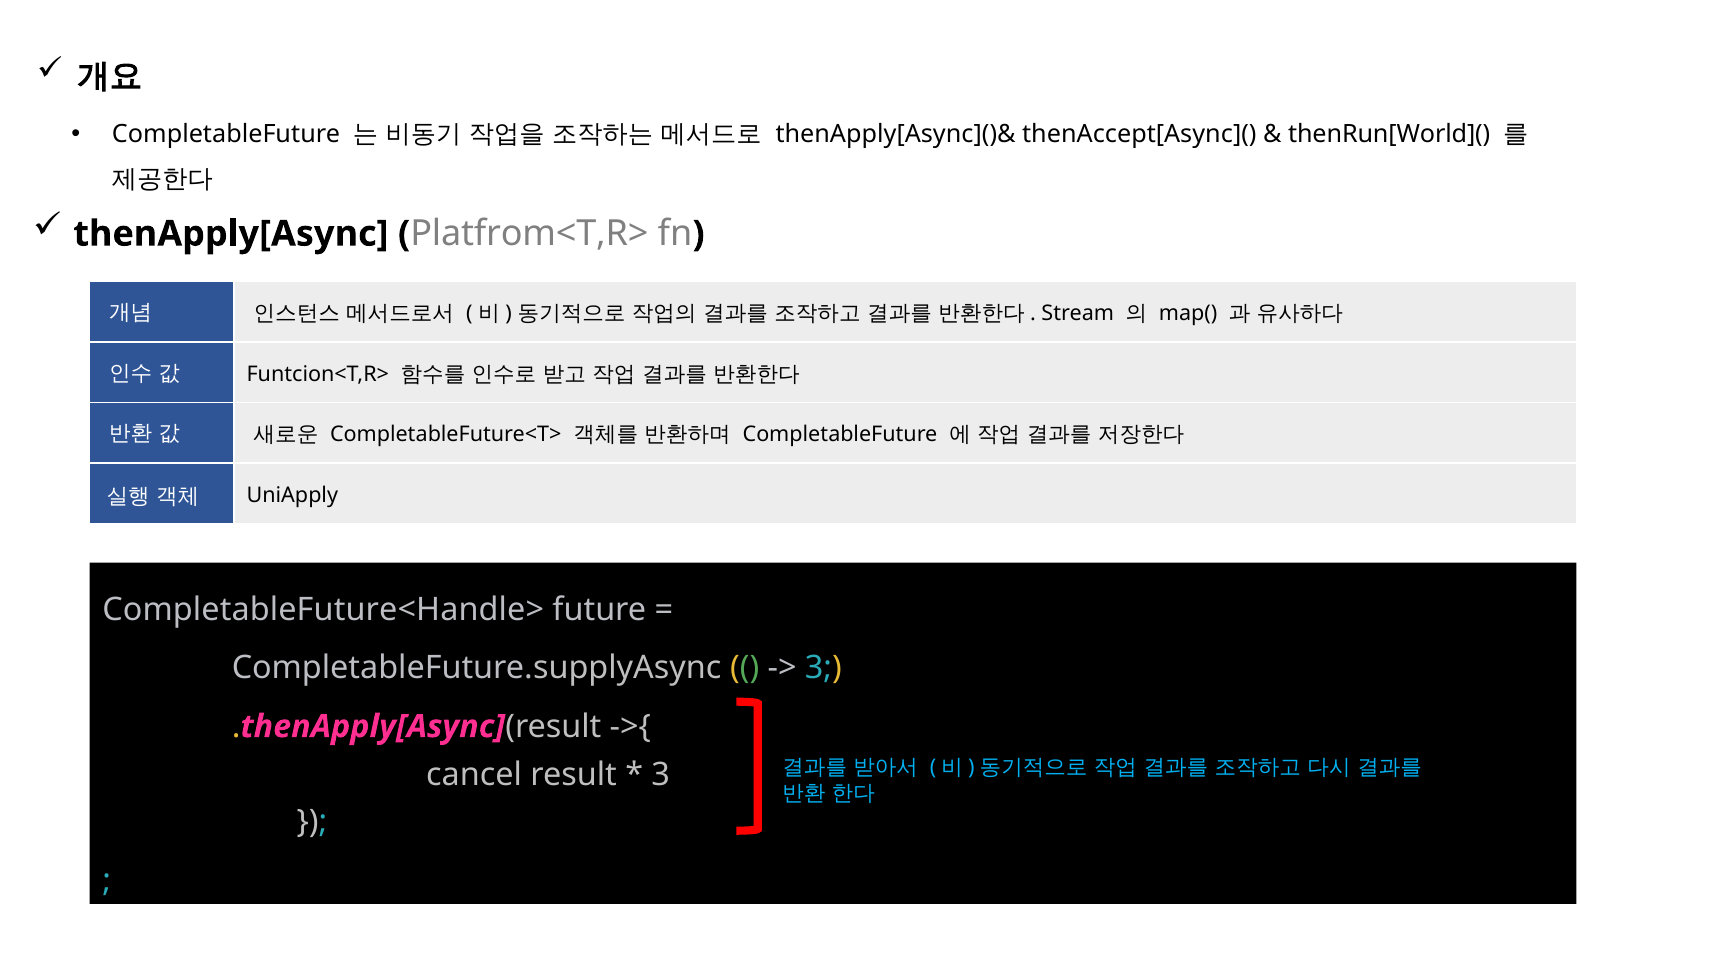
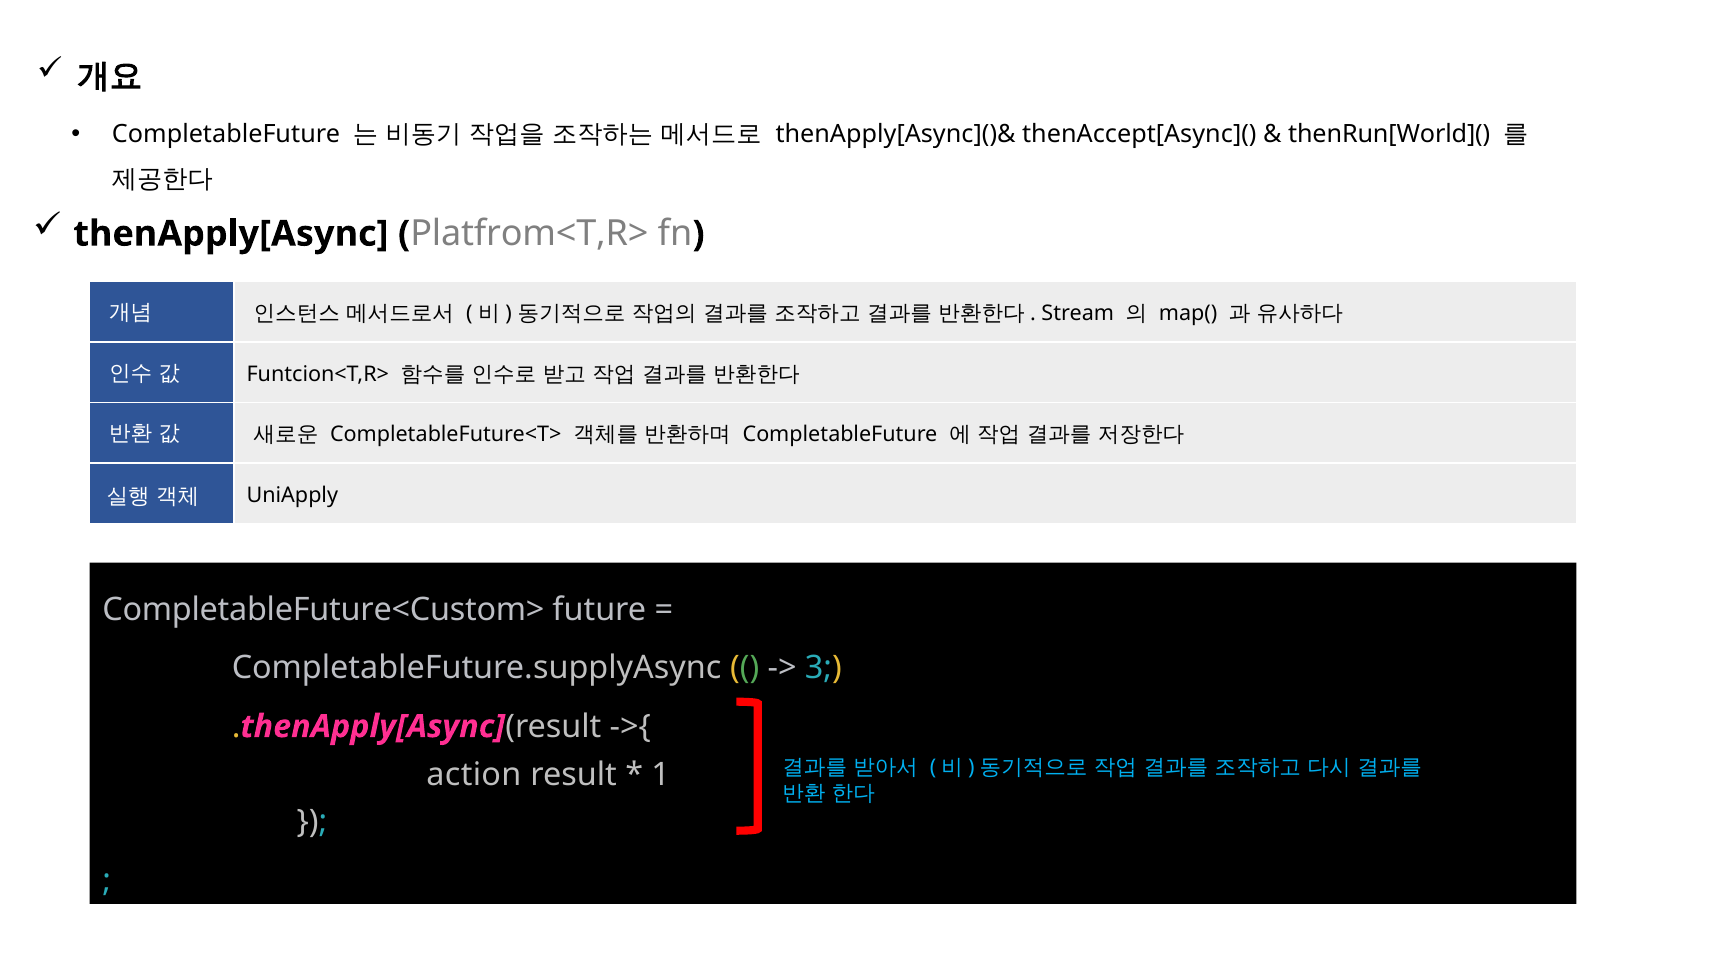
CompletableFuture<Handle>: CompletableFuture<Handle> -> CompletableFuture<Custom> (323, 610)
cancel: cancel -> action (474, 775)
3: 3 -> 1 (661, 775)
